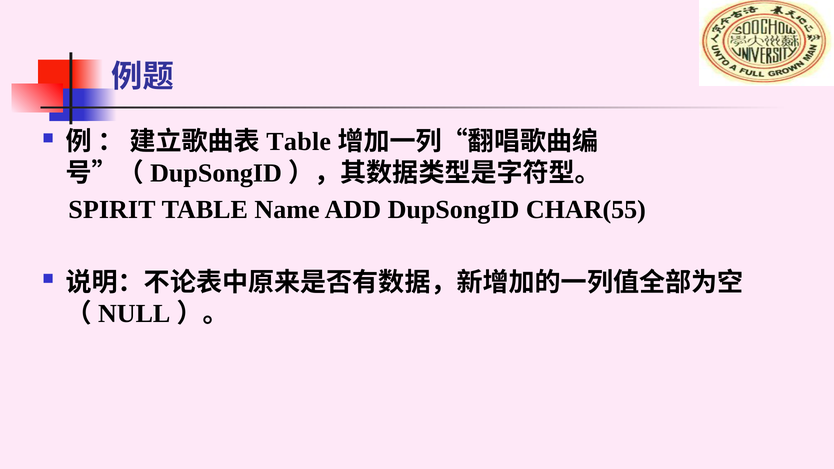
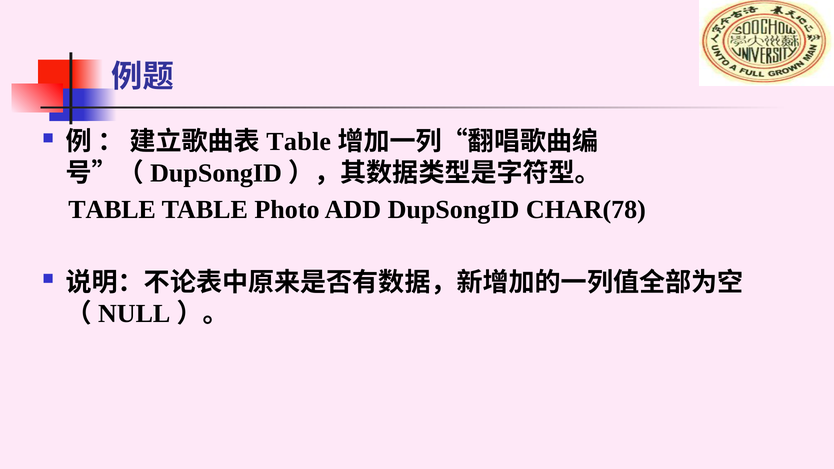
SPIRIT: SPIRIT -> TABLE (112, 210)
Name: Name -> Photo (287, 210)
CHAR(55: CHAR(55 -> CHAR(78 (586, 210)
